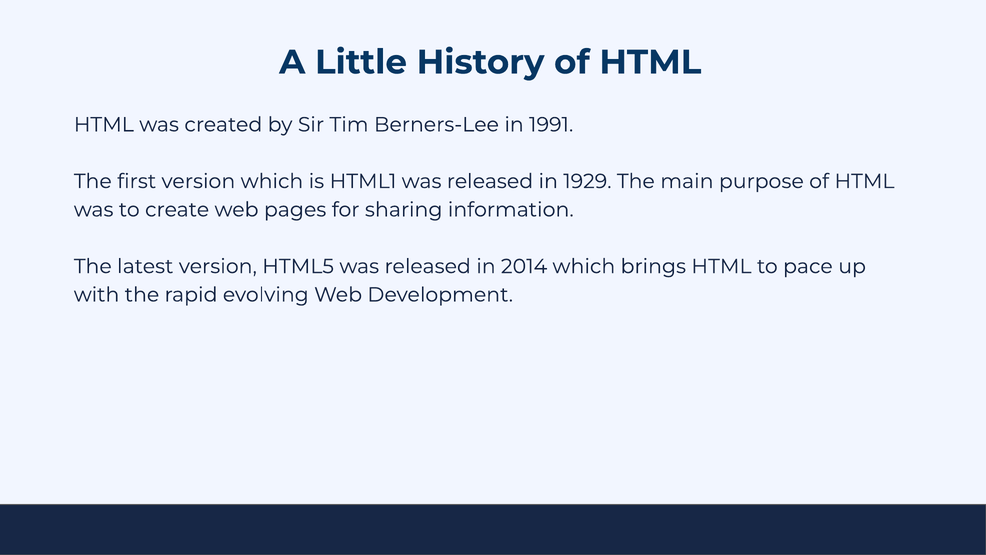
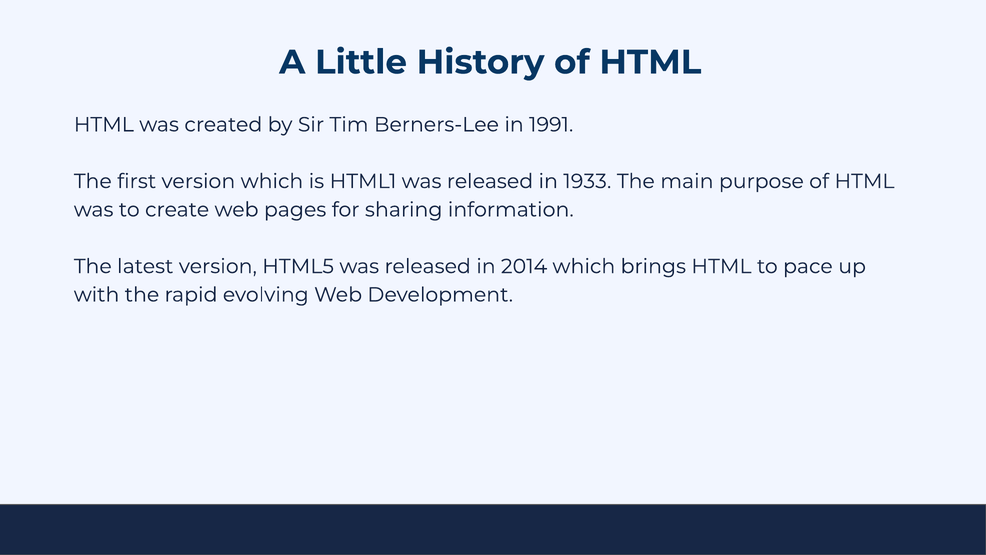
1929: 1929 -> 1933 (587, 181)
